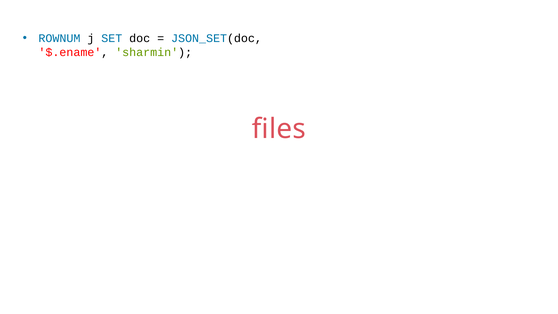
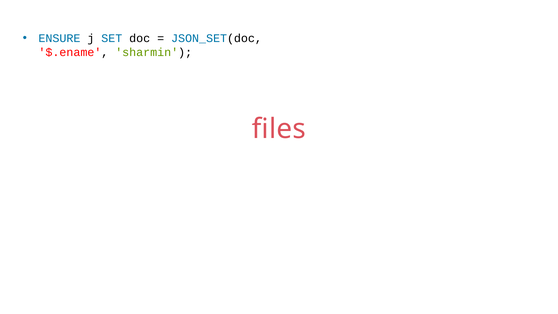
ROWNUM: ROWNUM -> ENSURE (59, 38)
